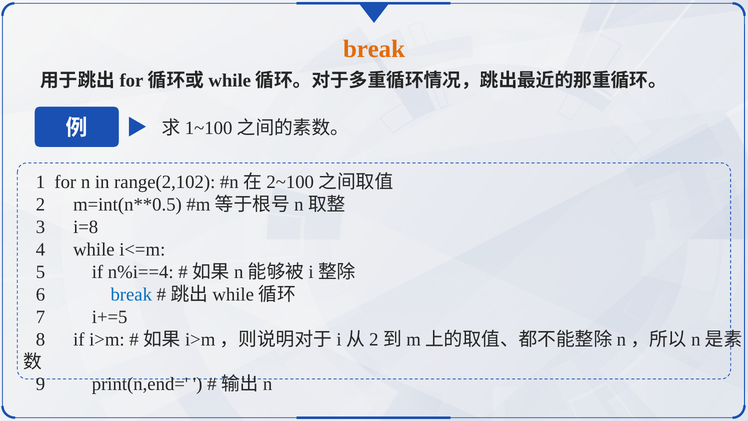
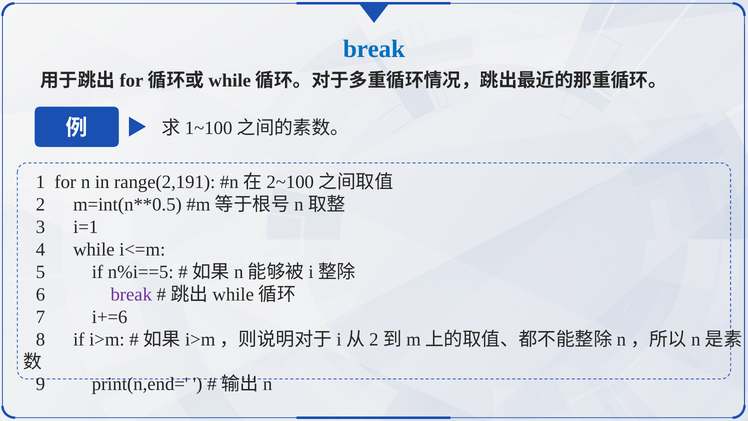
break colour: orange -> blue (374, 49)
range(2,102: range(2,102 -> range(2,191 (165, 182)
i=8: i=8 -> i=1 (86, 227)
n%i==4: n%i==4 -> n%i==5 (141, 272)
break colour: blue -> purple (131, 294)
i+=5: i+=5 -> i+=6 (110, 317)
